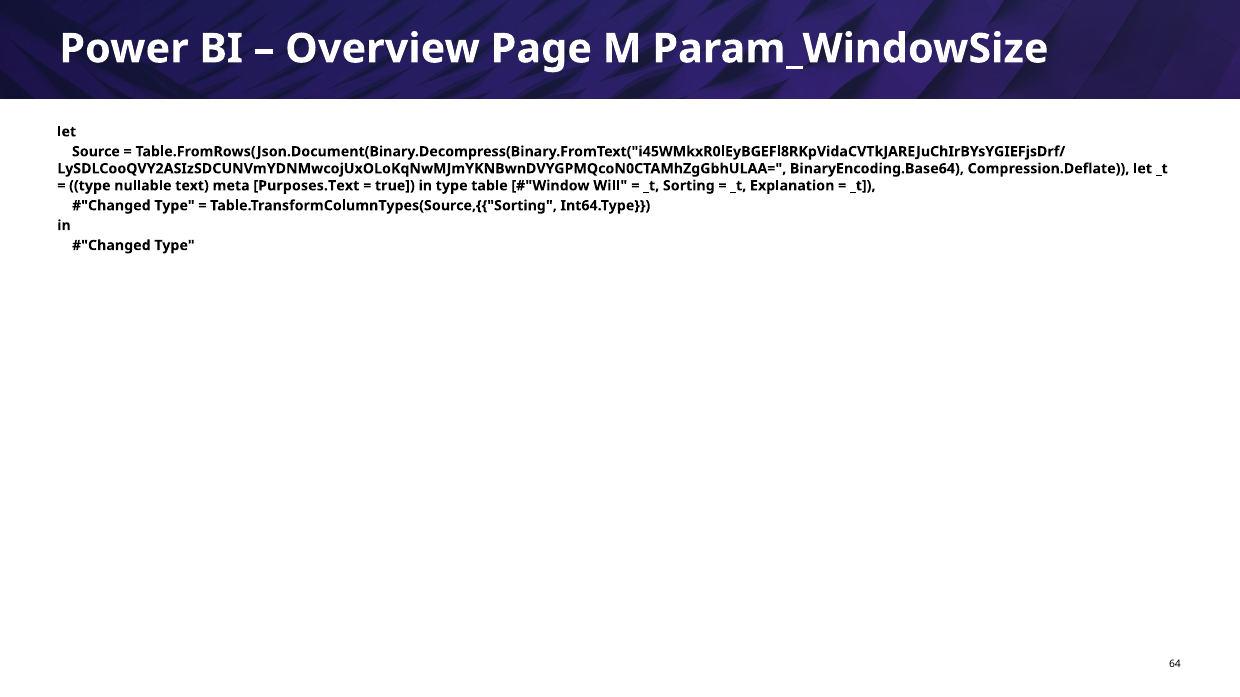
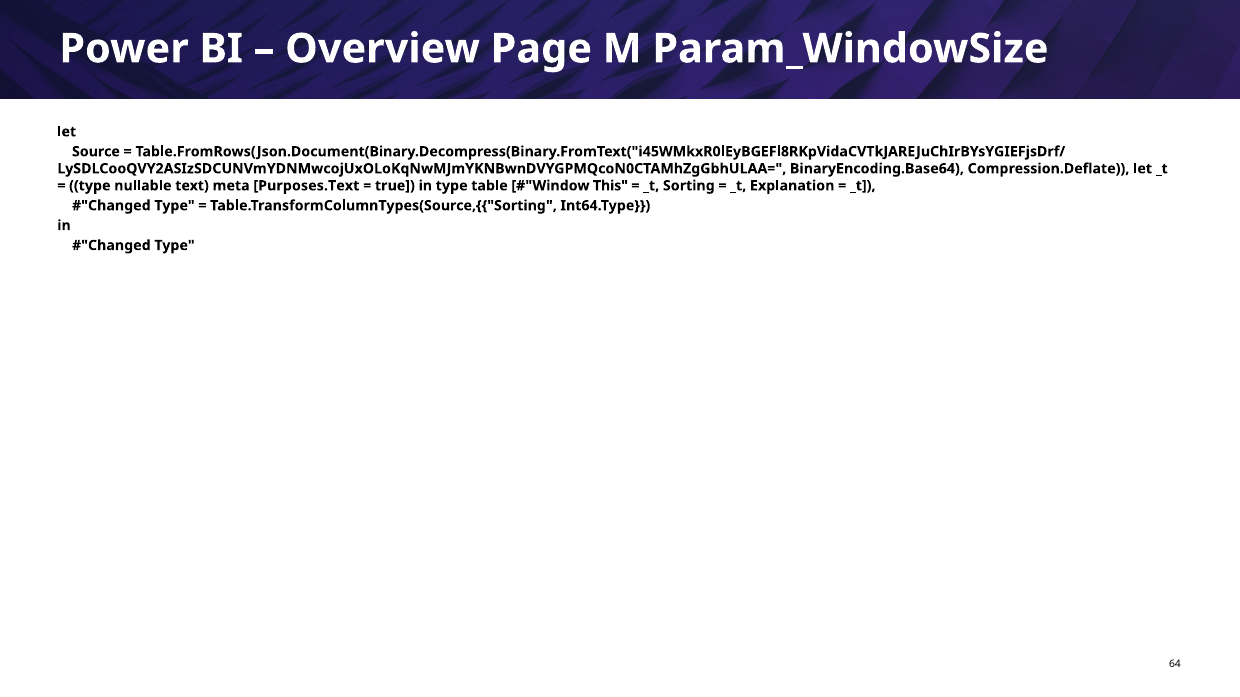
Will: Will -> This (610, 186)
